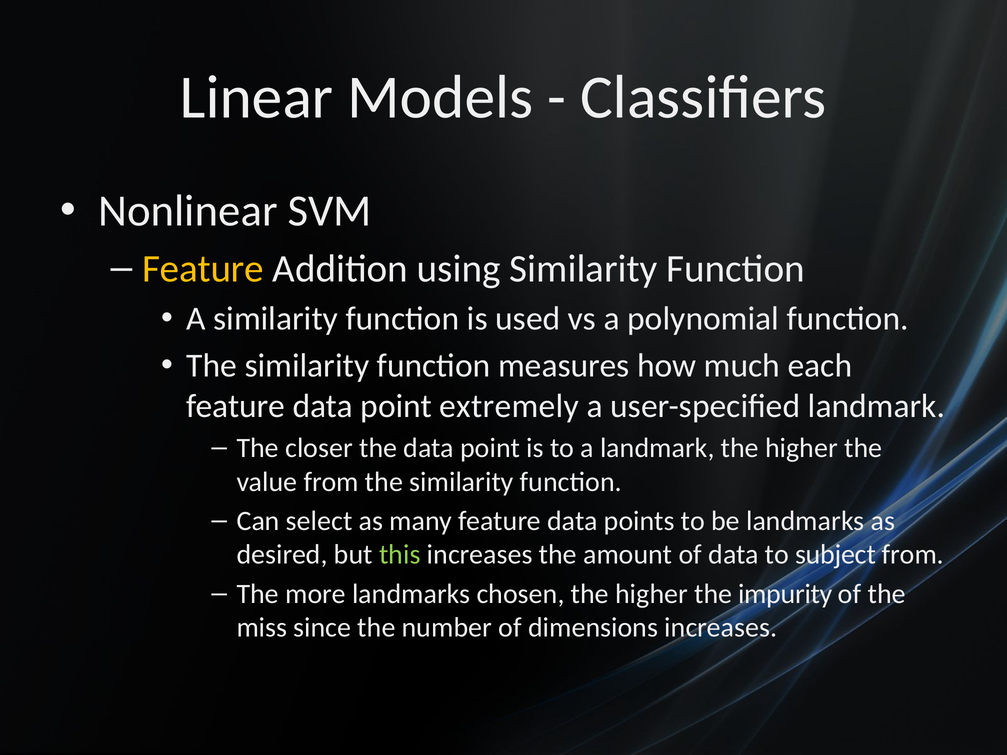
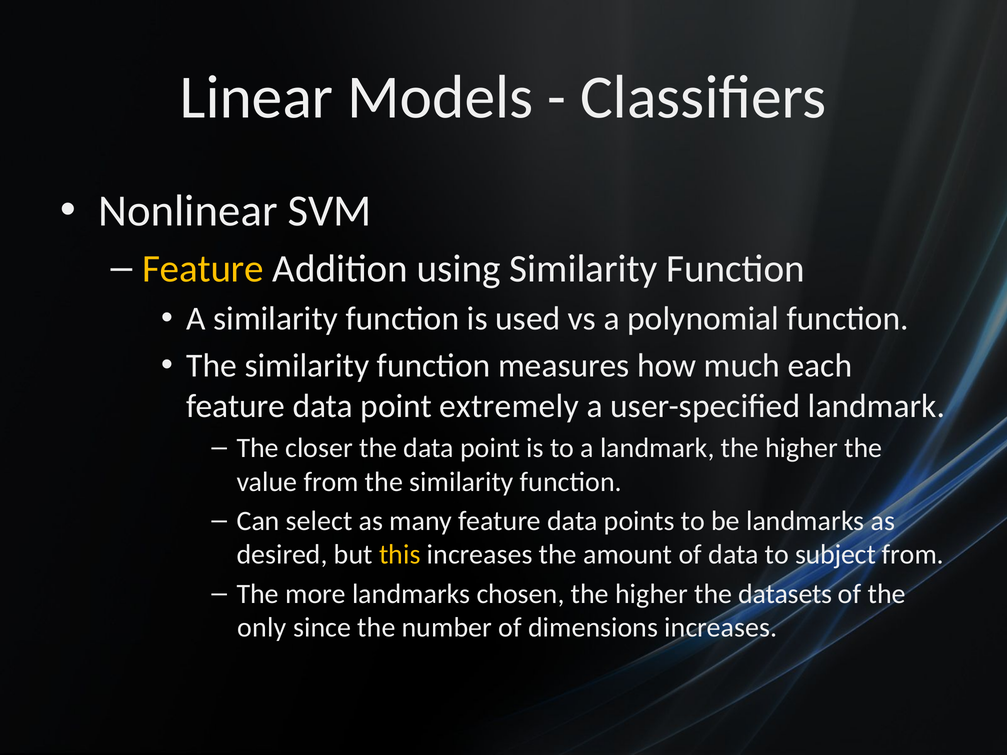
this colour: light green -> yellow (400, 555)
impurity: impurity -> datasets (785, 594)
miss: miss -> only (262, 628)
